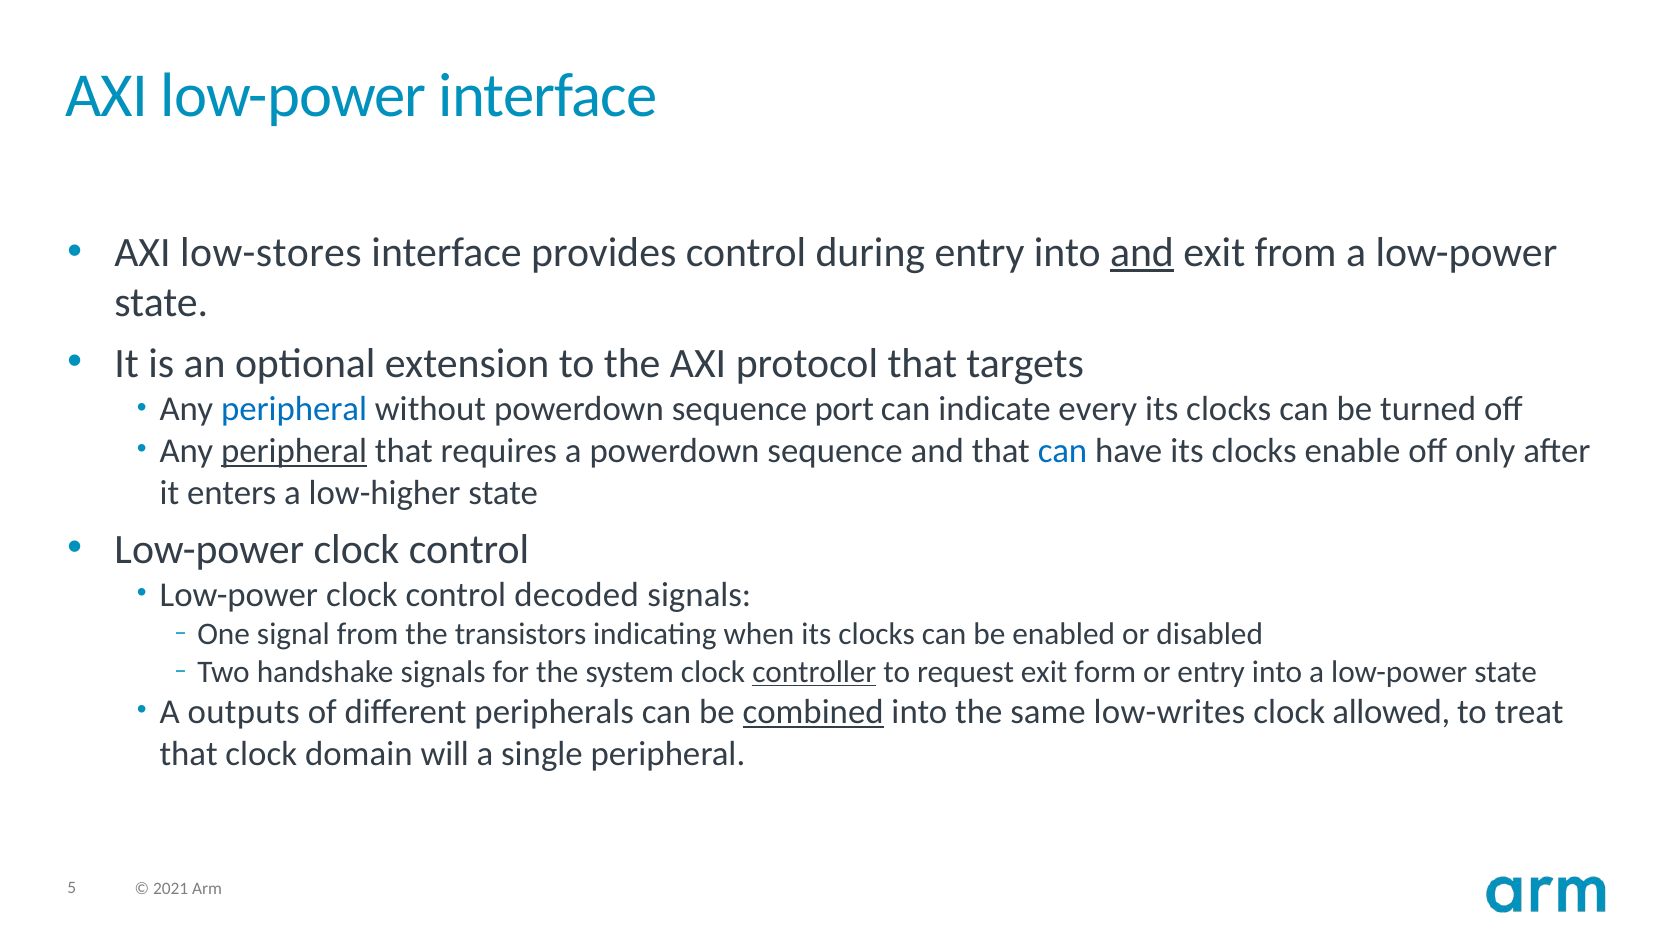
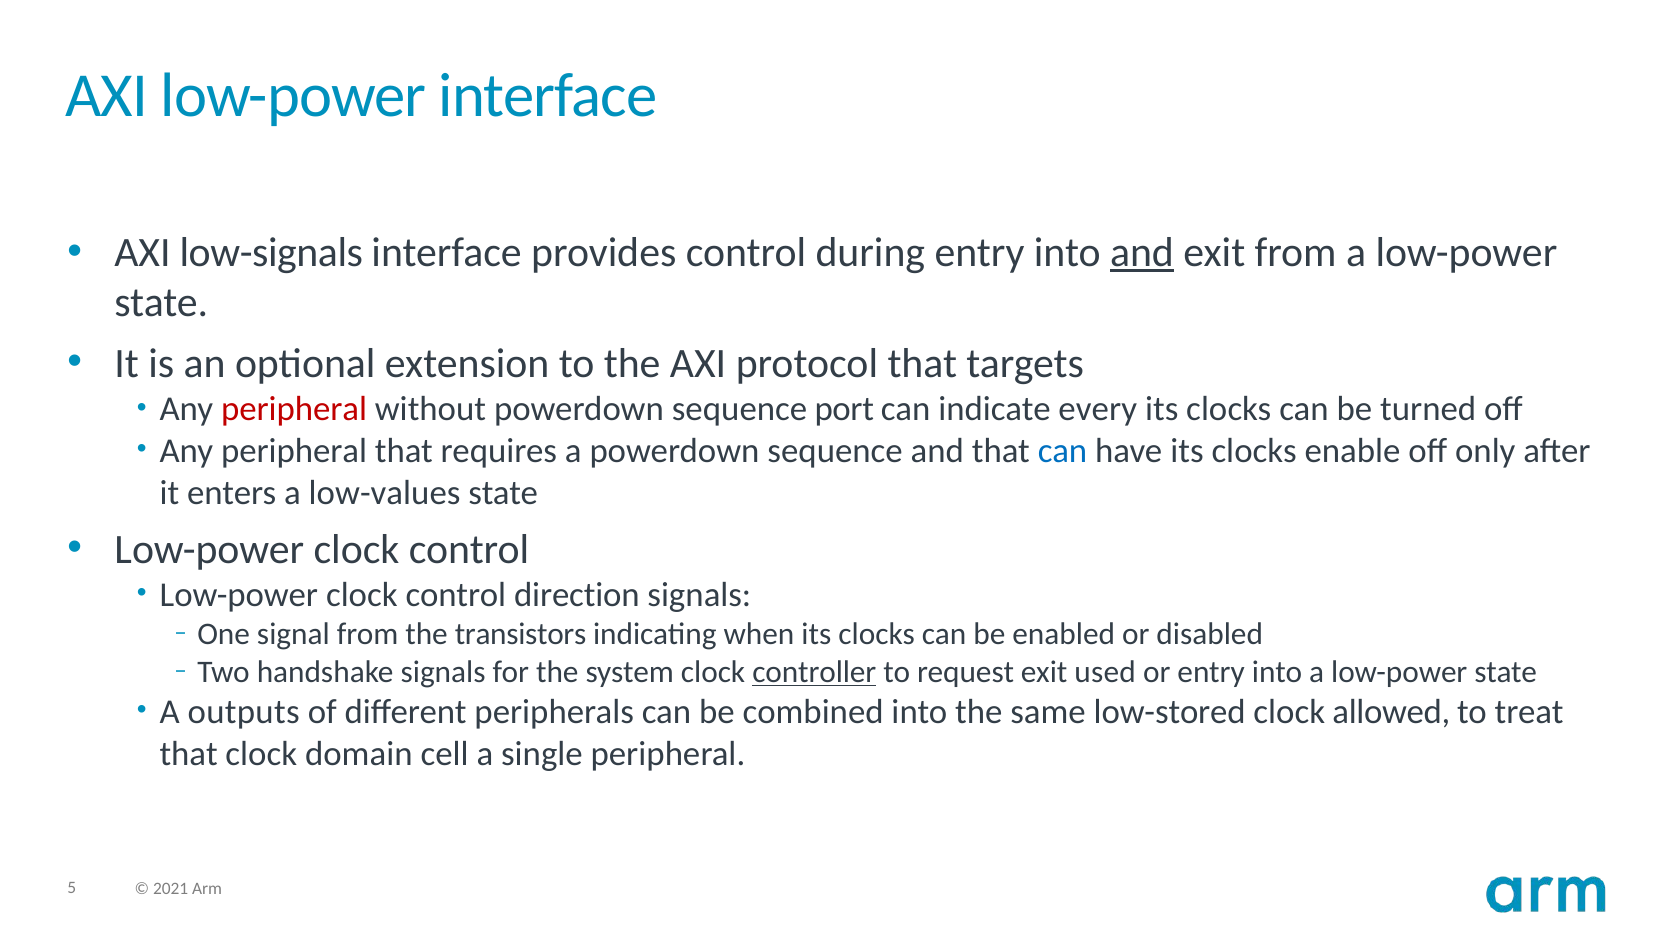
low-stores: low-stores -> low-signals (271, 253)
peripheral colour: blue -> red (294, 409)
peripheral underline: present -> none (294, 451)
low-higher: low-higher -> low-values (385, 493)
decoded: decoded -> direction (577, 595)
form: form -> used (1105, 672)
combined underline: present -> none (813, 712)
low-writes: low-writes -> low-stored (1170, 712)
will: will -> cell (445, 754)
